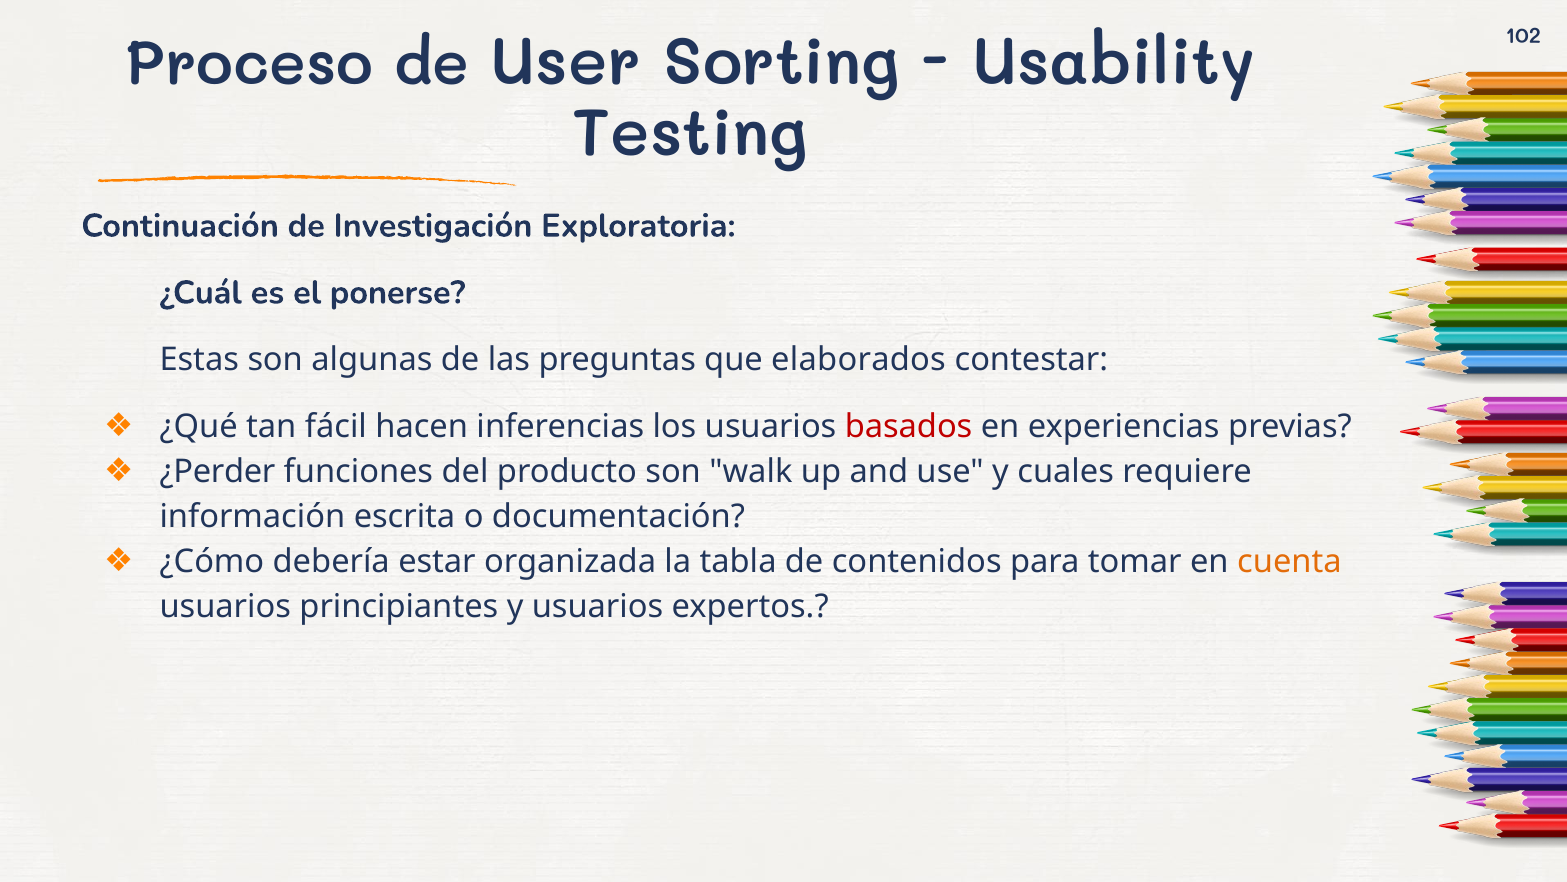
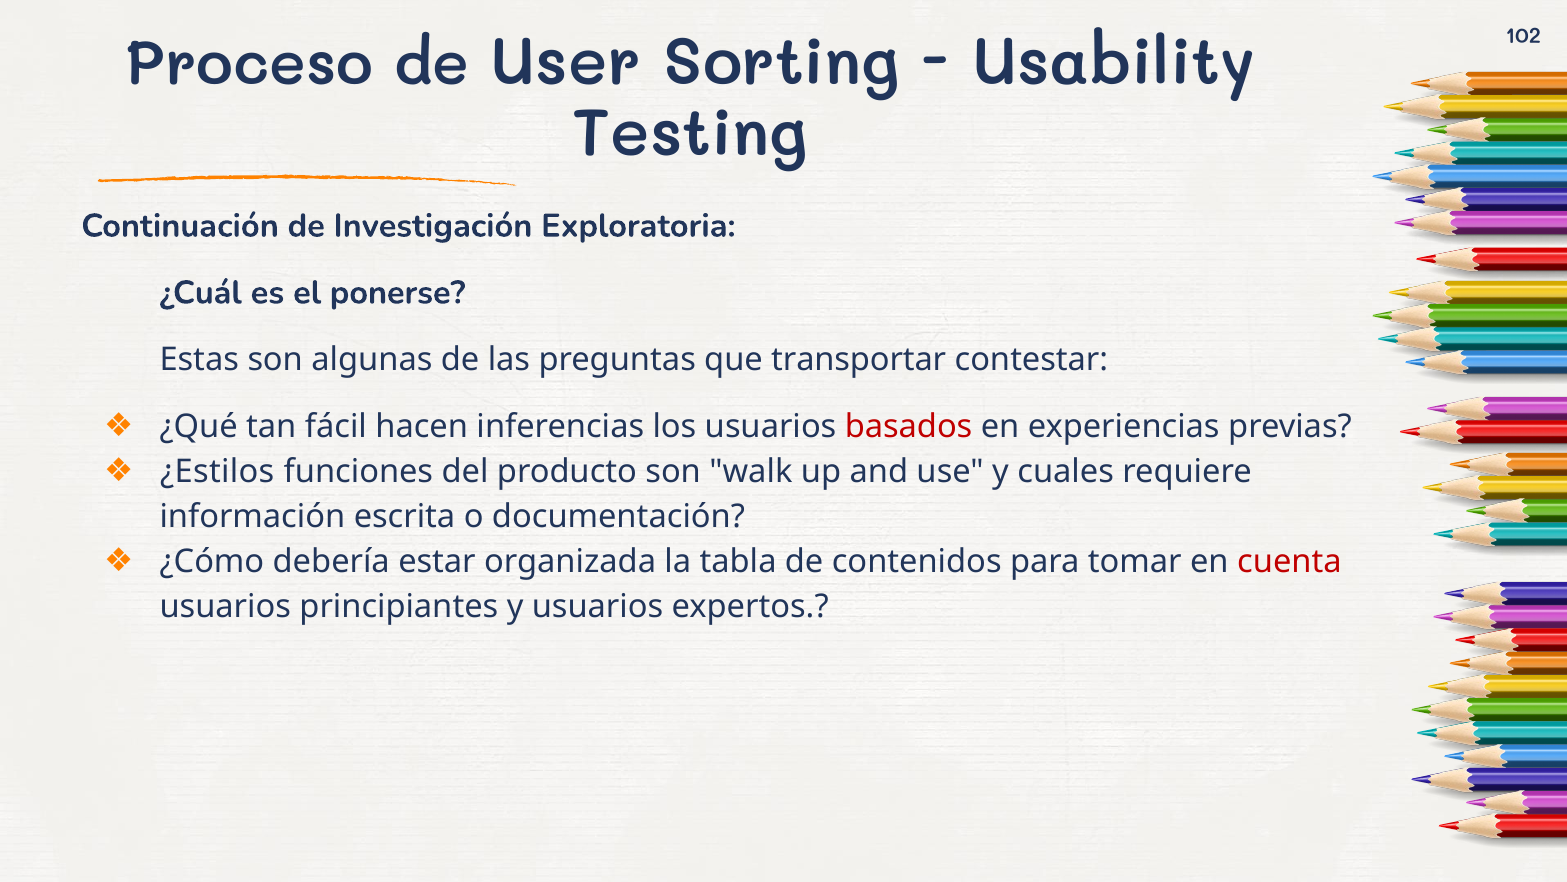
elaborados: elaborados -> transportar (859, 359)
¿Perder: ¿Perder -> ¿Estilos (217, 471)
cuenta colour: orange -> red (1289, 561)
